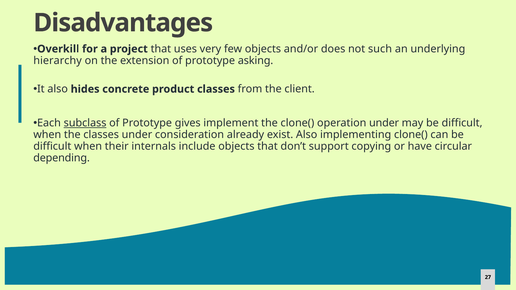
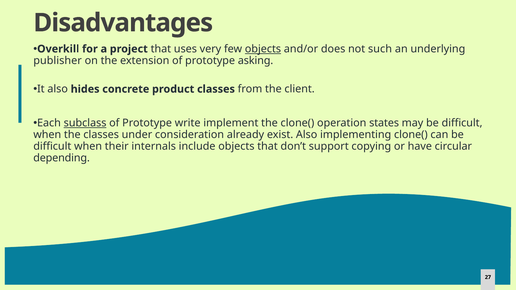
objects underline: none -> present (263, 49)
hierarchy: hierarchy -> publisher (58, 61)
gives: gives -> write (188, 123)
operation under: under -> states (384, 123)
